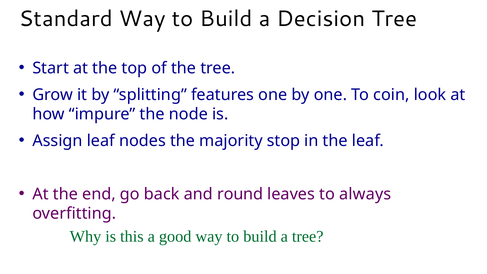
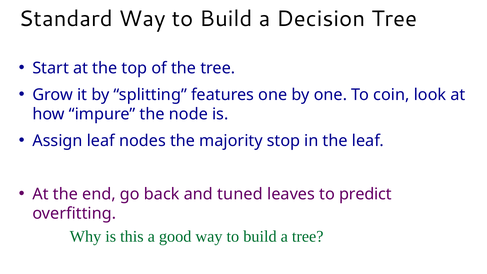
round: round -> tuned (240, 194)
always: always -> predict (365, 194)
